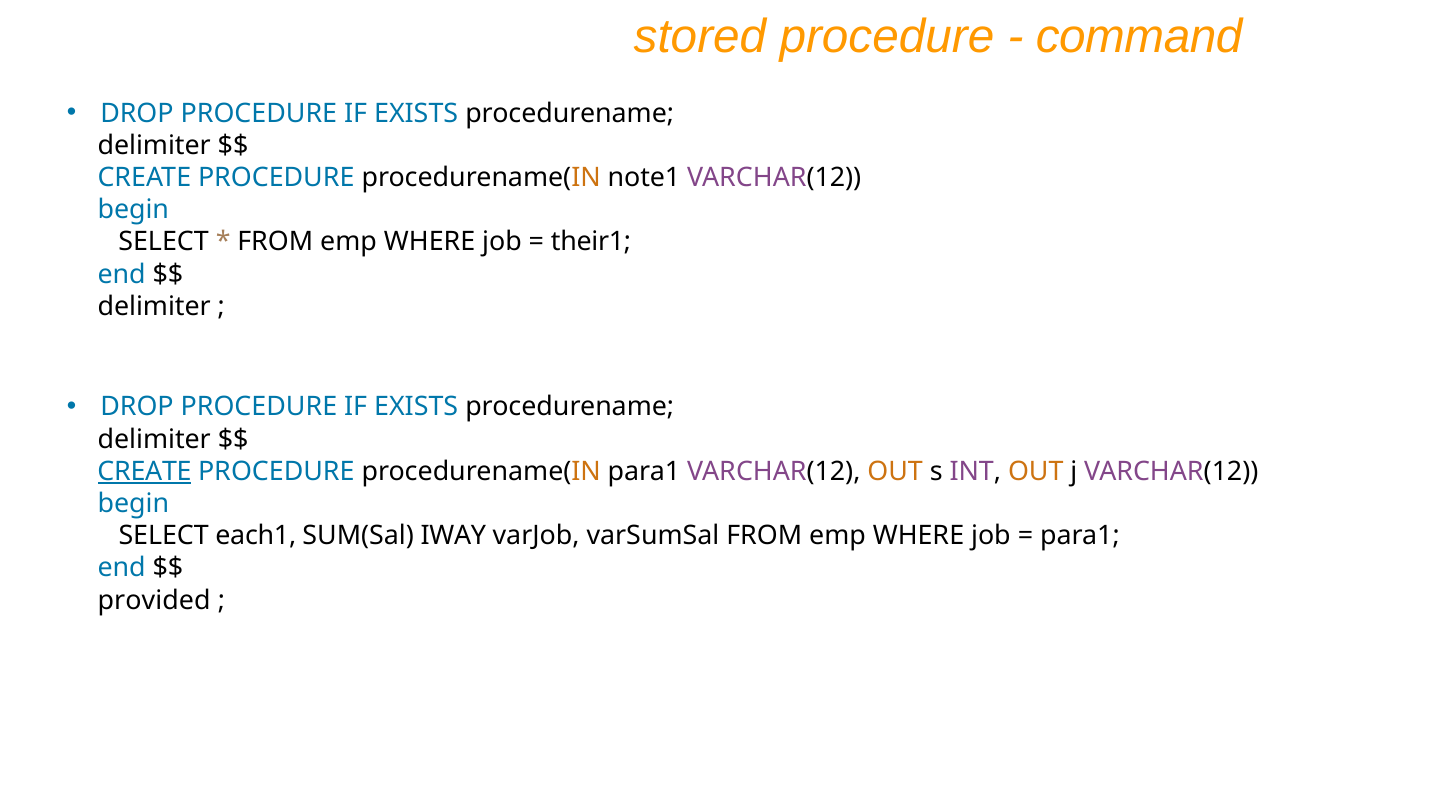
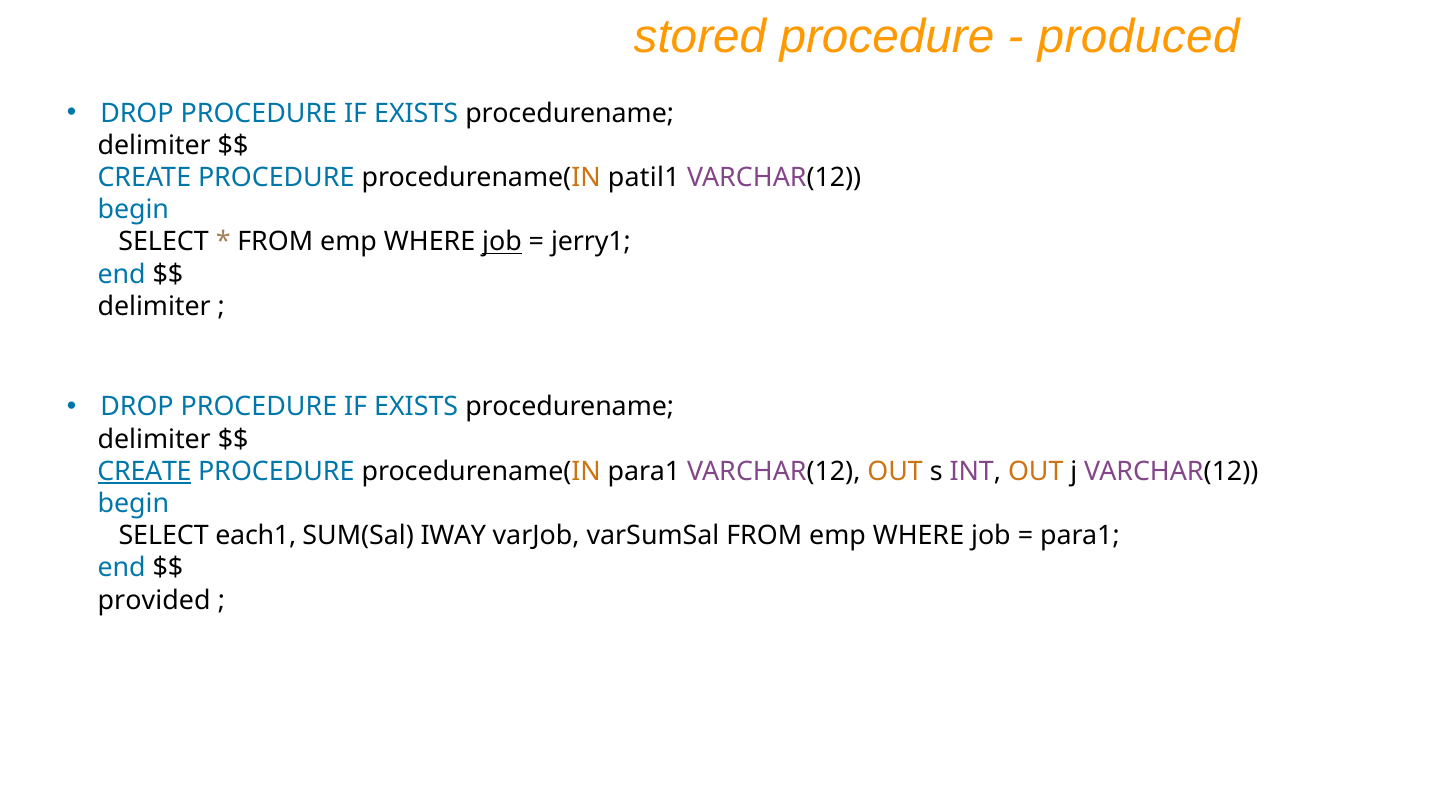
command: command -> produced (1139, 37)
note1: note1 -> patil1 (644, 178)
job underline: none -> present (502, 242)
their1: their1 -> jerry1 (591, 242)
